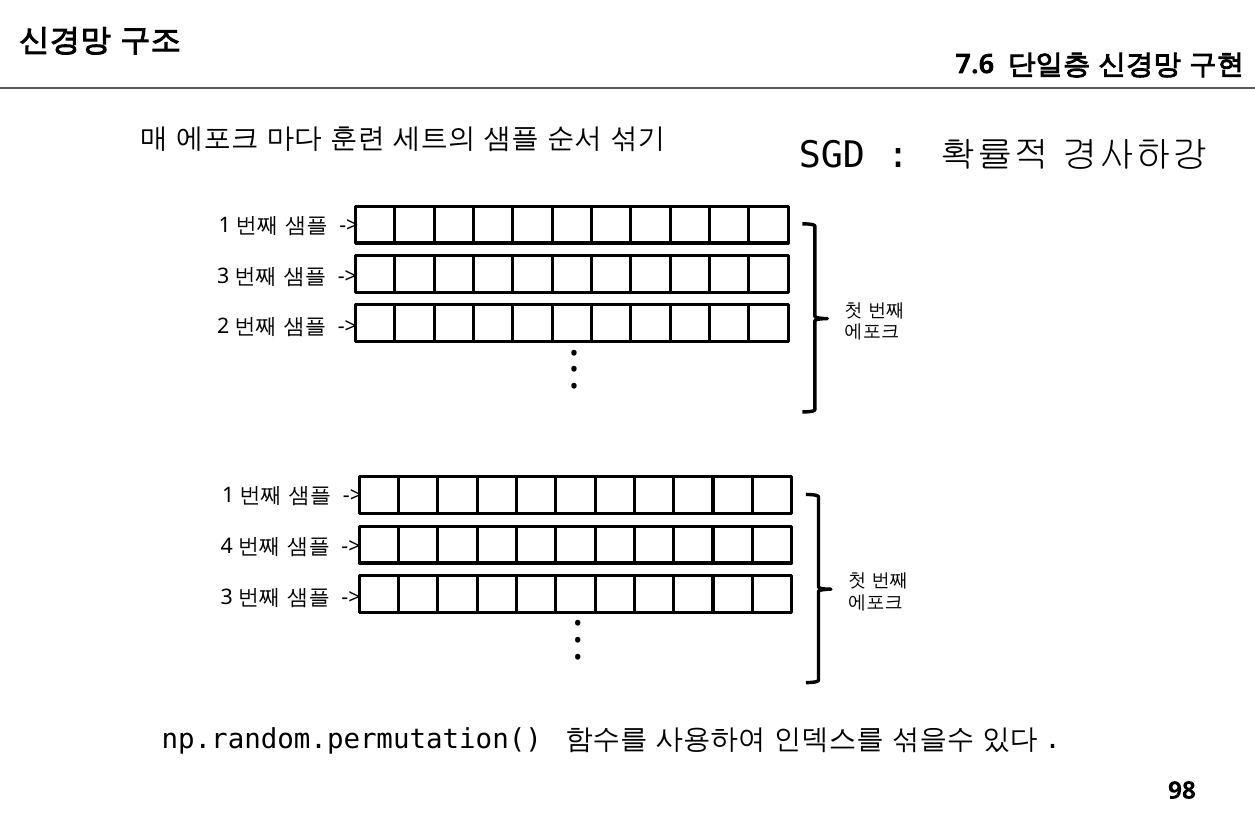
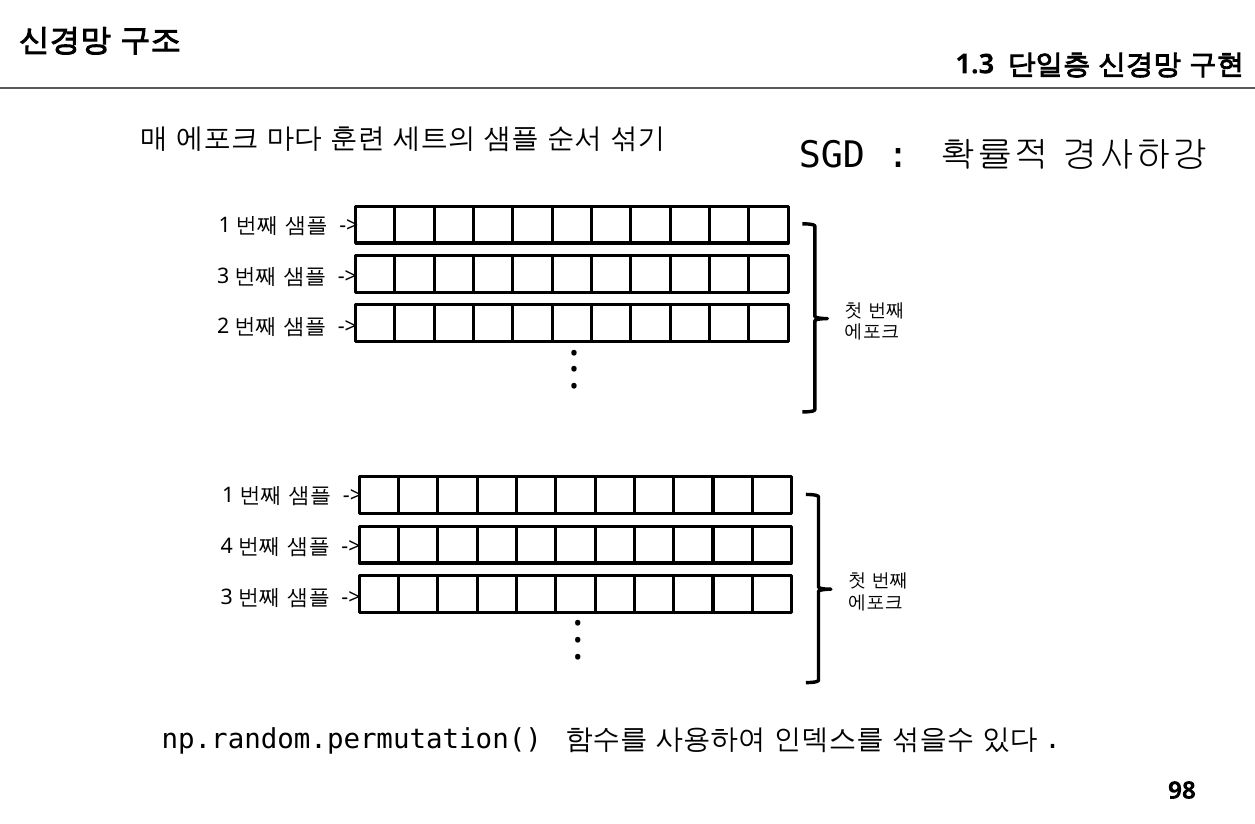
7.6: 7.6 -> 1.3 (975, 64)
